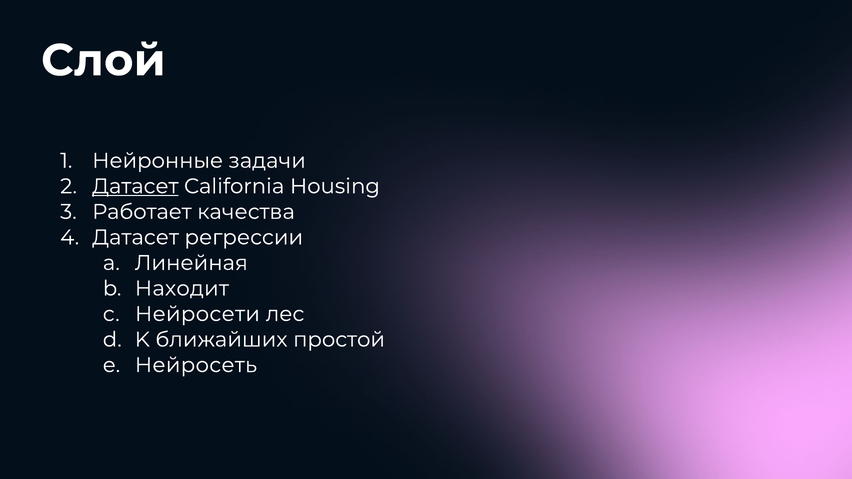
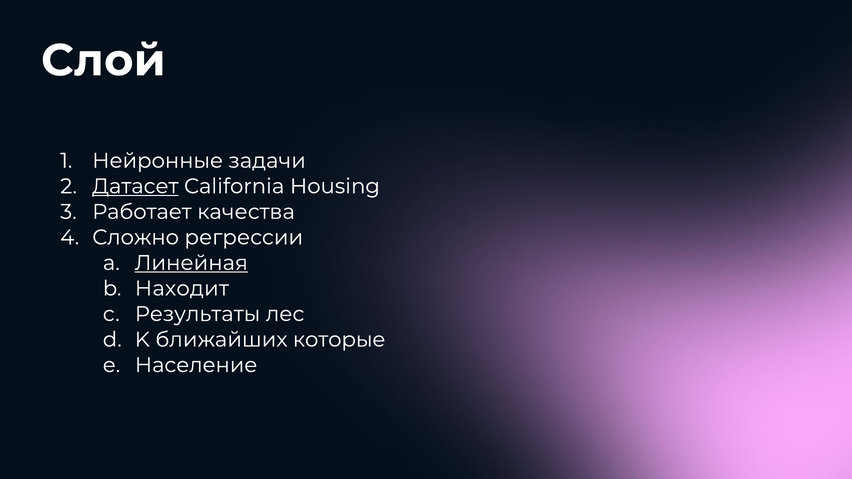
Датасет: Датасет -> Сложно (136, 238)
Линейная underline: none -> present (191, 263)
Нейросети: Нейросети -> Результаты (198, 314)
простой: простой -> которые (339, 340)
Нейросеть: Нейросеть -> Население (196, 365)
